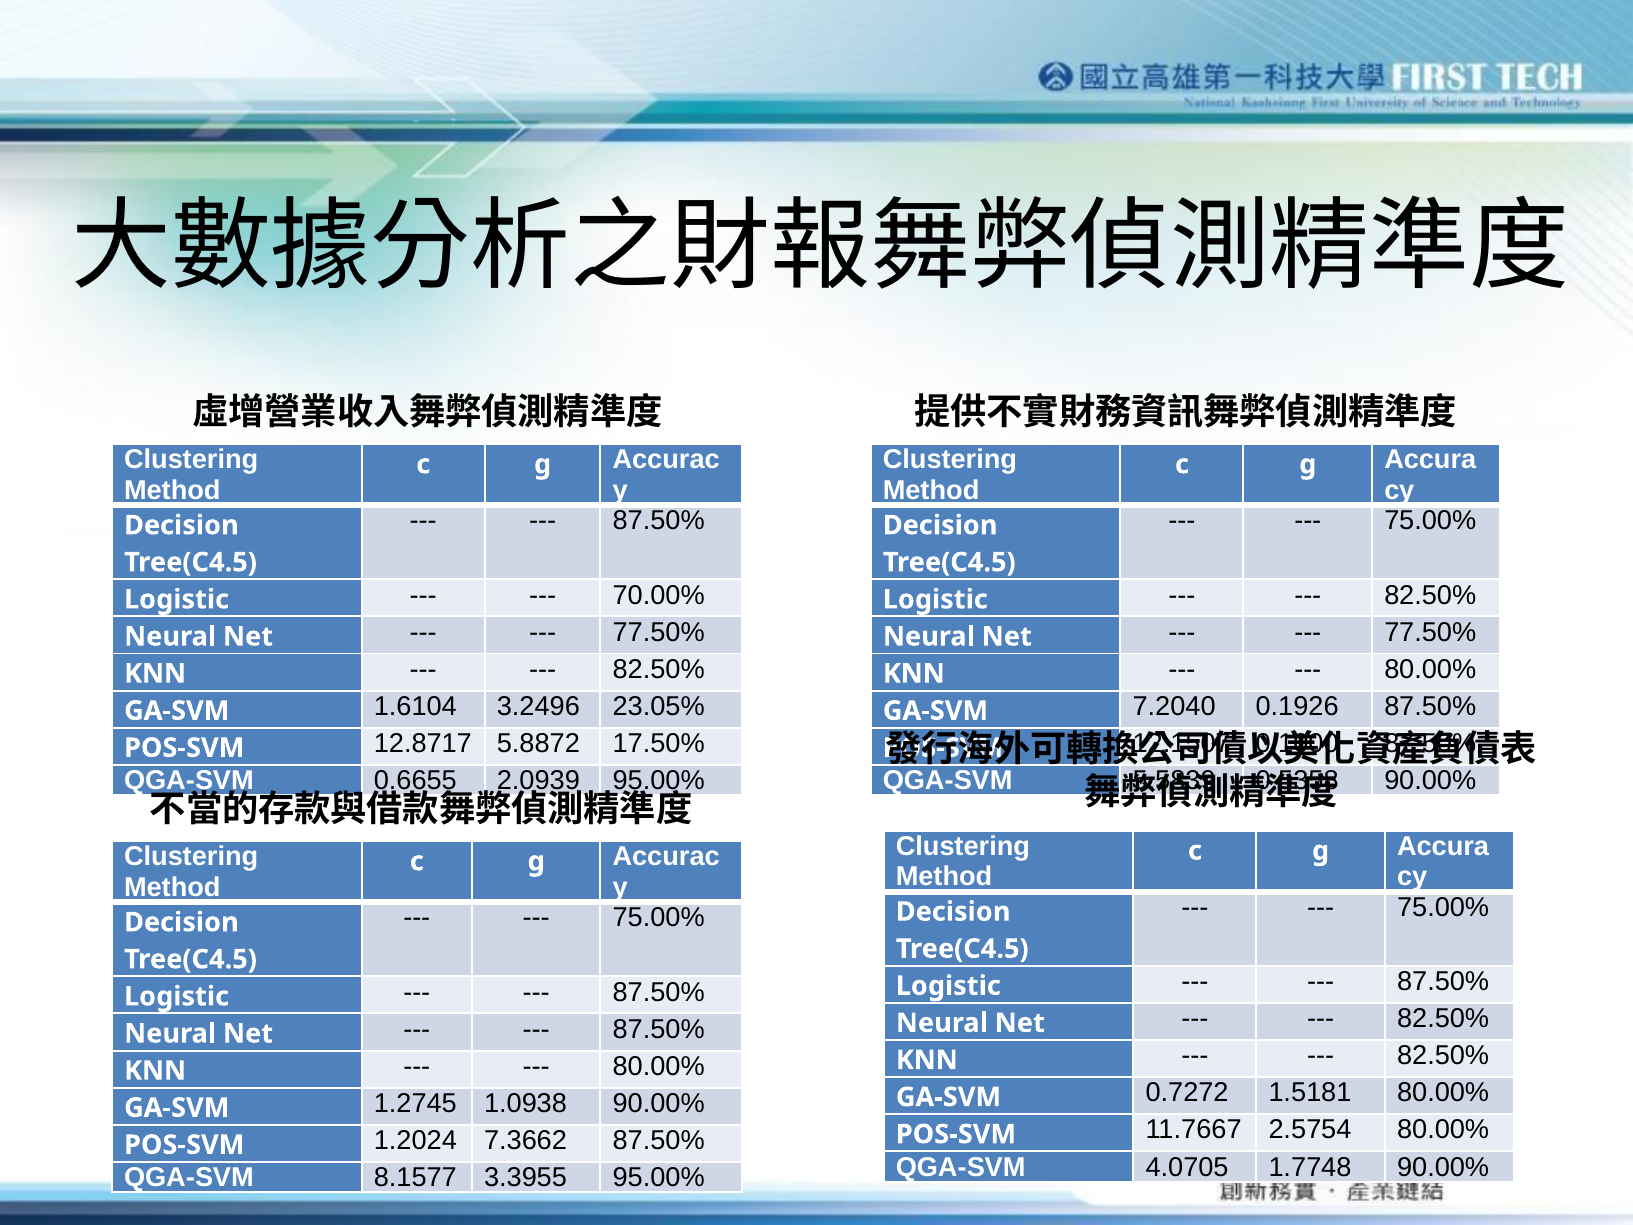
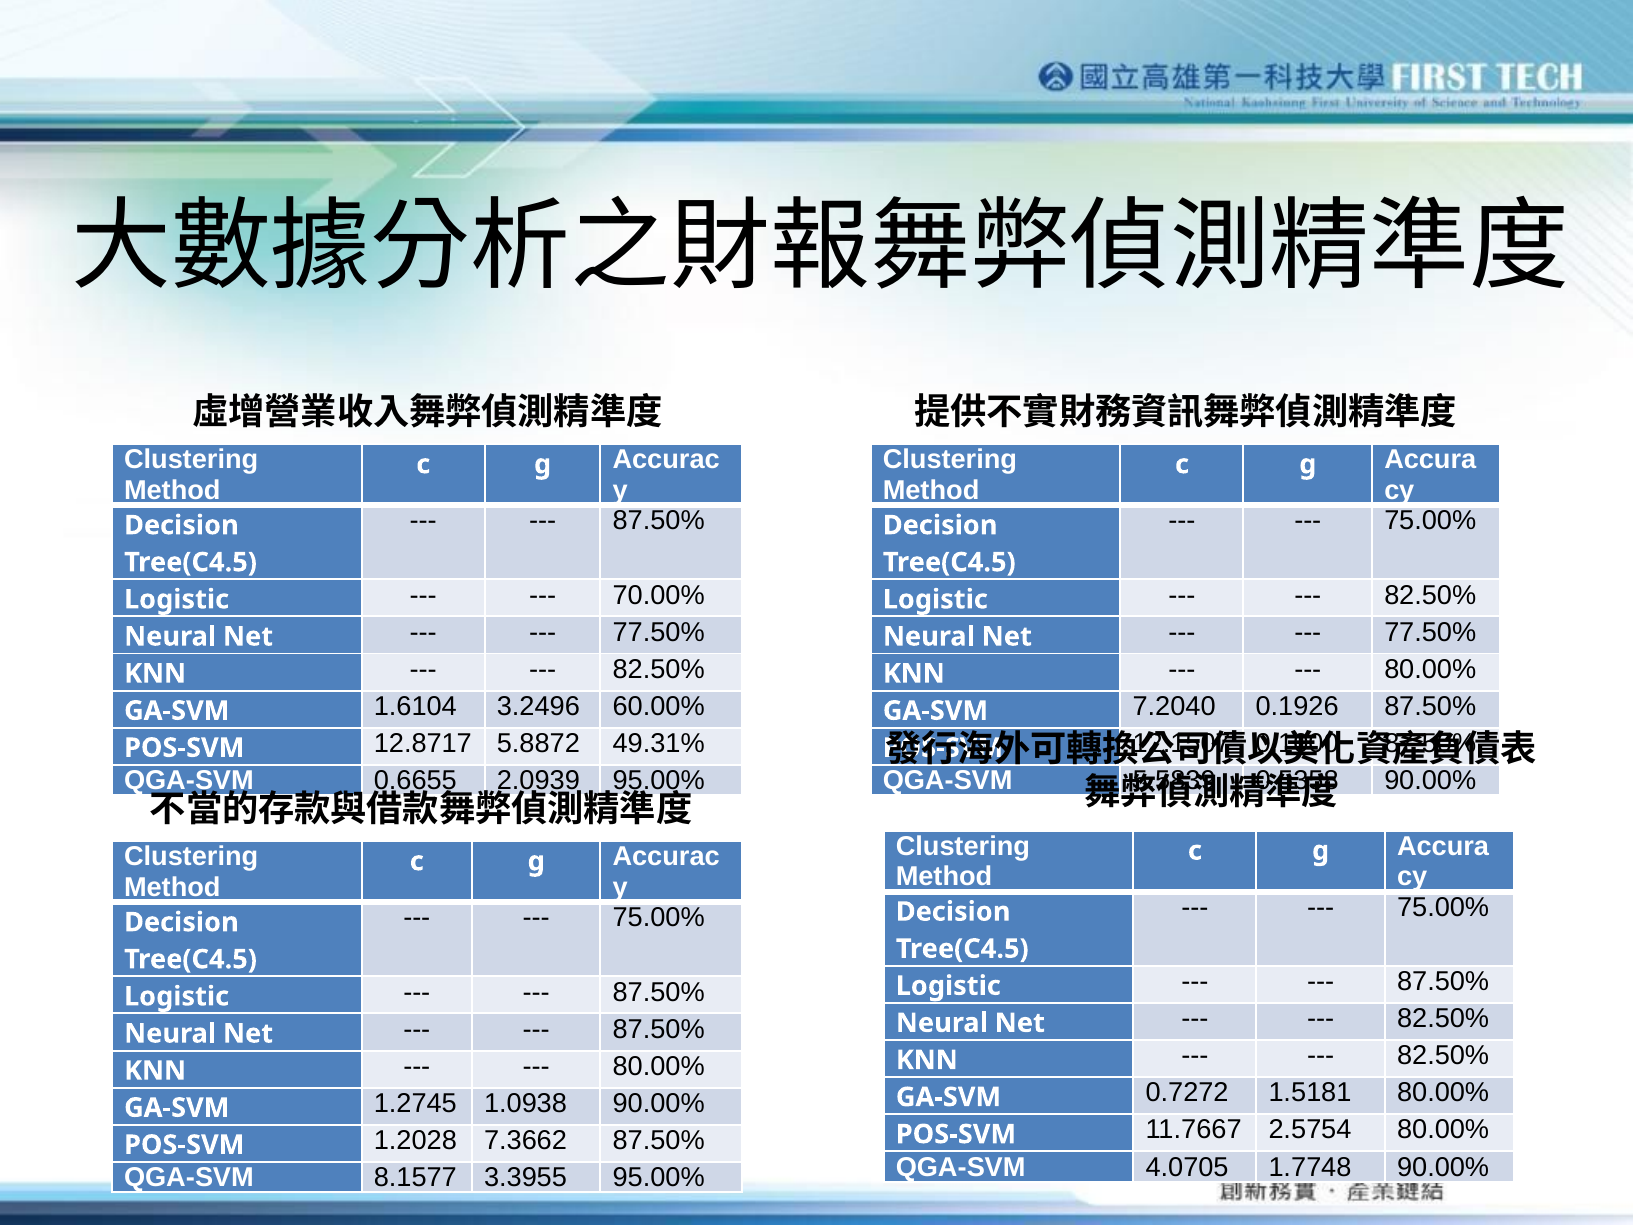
23.05%: 23.05% -> 60.00% (659, 706)
17.50%: 17.50% -> 49.31% (659, 743)
1.2024: 1.2024 -> 1.2028 (415, 1140)
